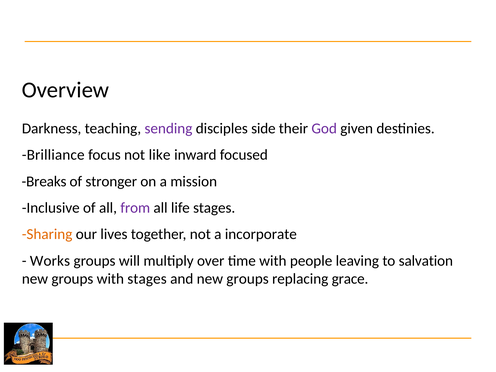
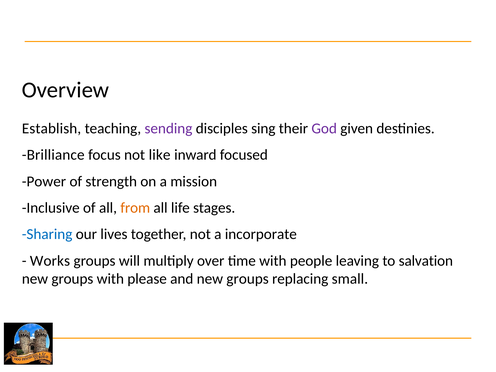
Darkness: Darkness -> Establish (52, 129)
side: side -> sing (263, 129)
Breaks: Breaks -> Power (44, 181)
stronger: stronger -> strength (111, 181)
from colour: purple -> orange (135, 208)
Sharing colour: orange -> blue (47, 234)
with stages: stages -> please (147, 279)
grace: grace -> small (350, 279)
